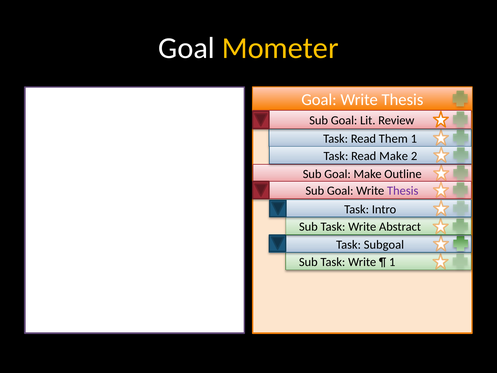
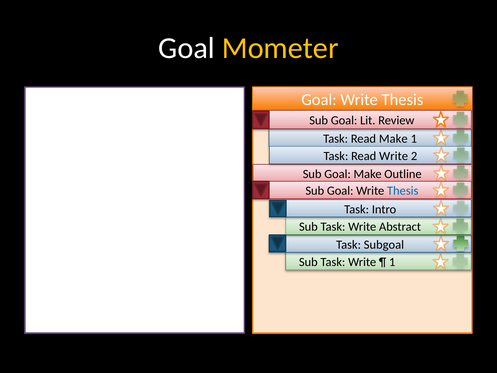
Read Them: Them -> Make (393, 139)
Read Make: Make -> Write (394, 156)
Thesis colour: purple -> blue (403, 191)
